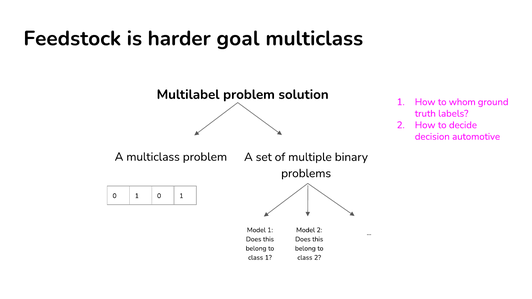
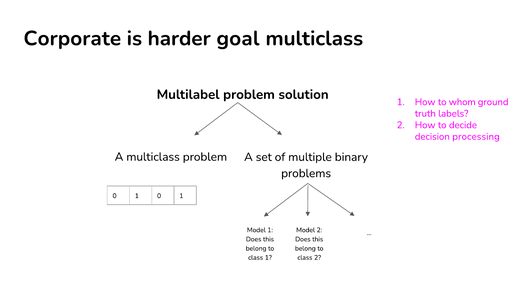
Feedstock: Feedstock -> Corporate (72, 38)
automotive: automotive -> processing (476, 137)
